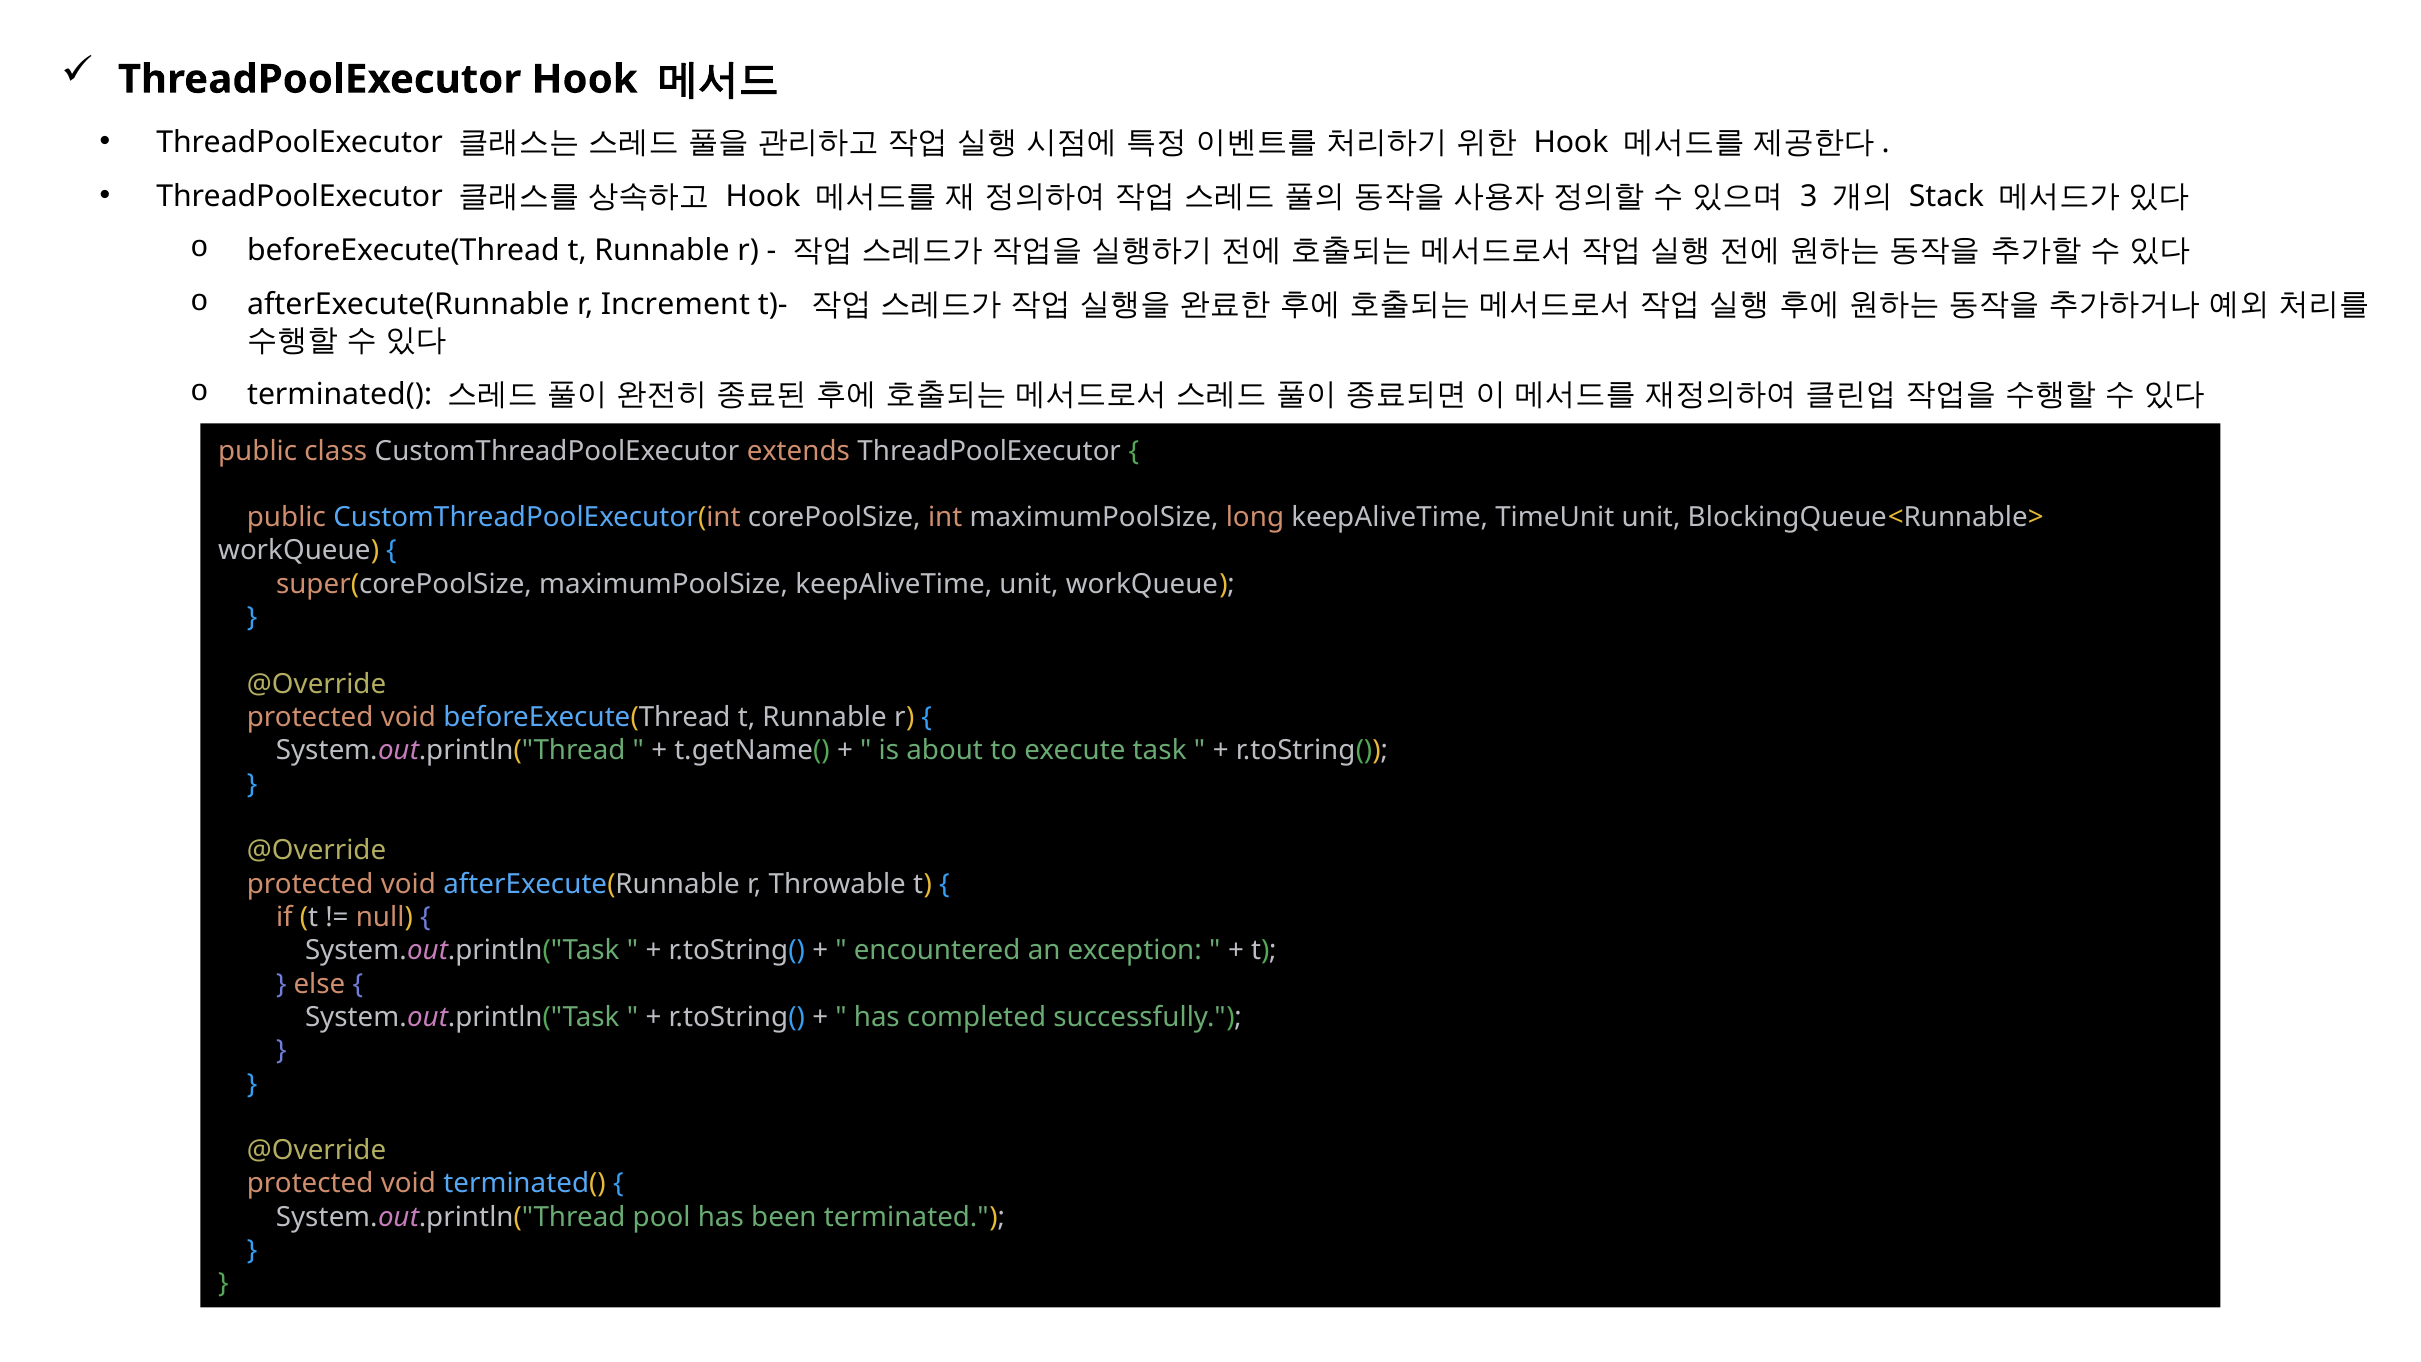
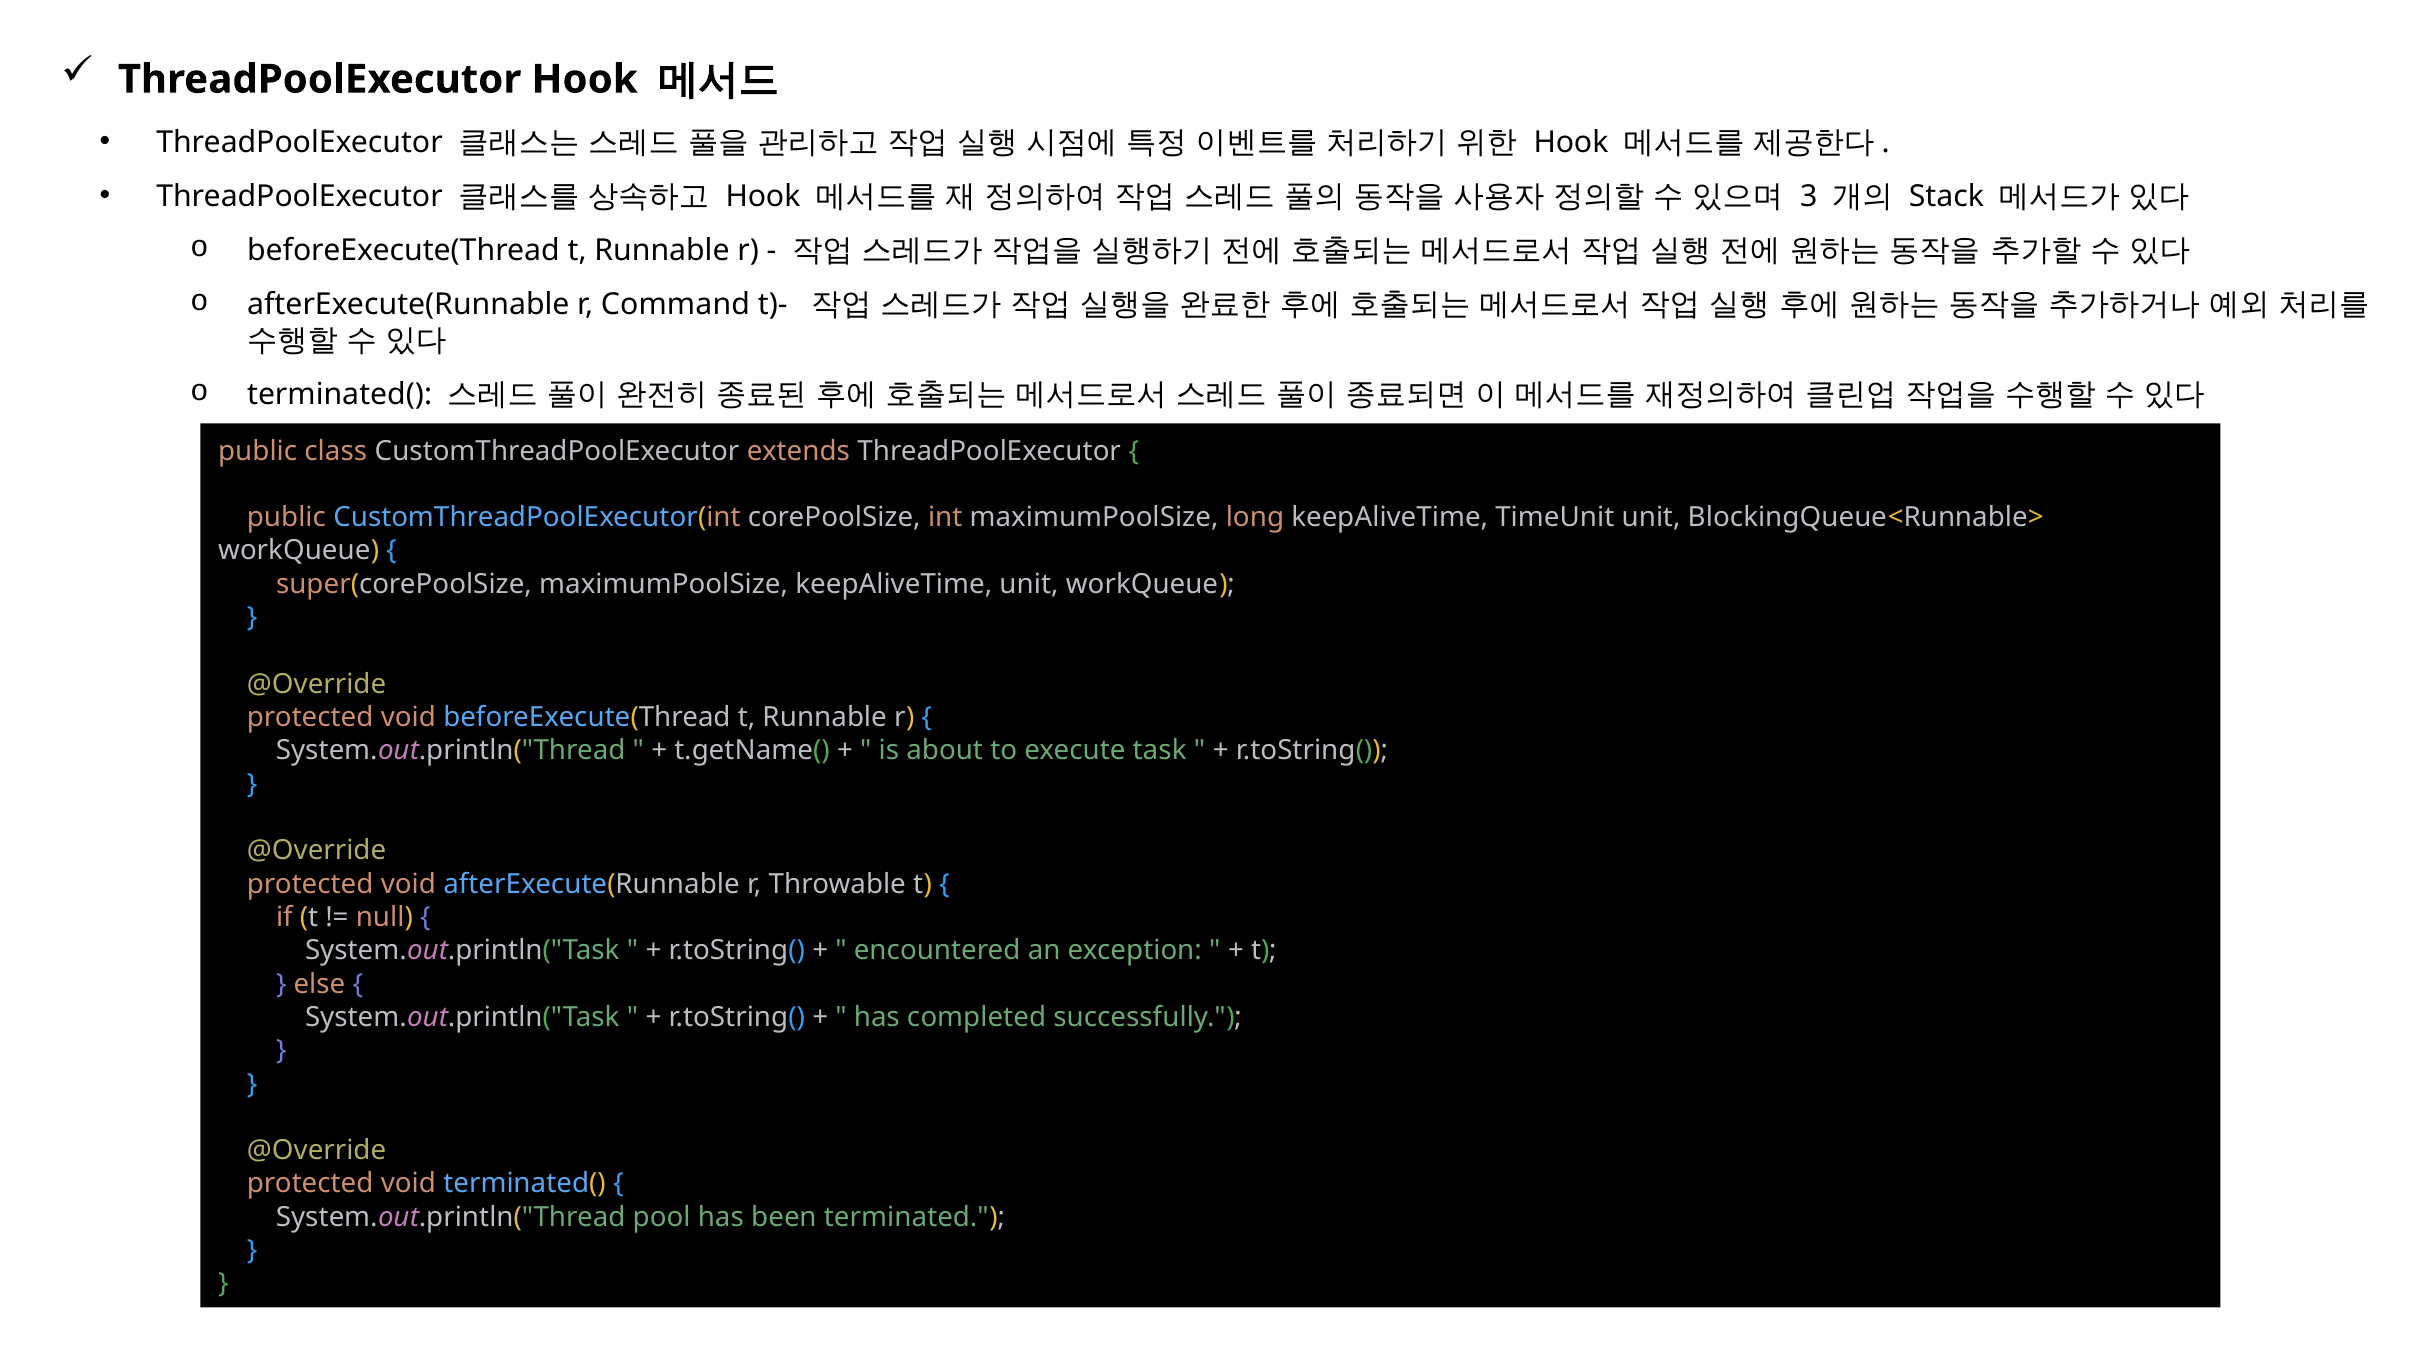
Increment: Increment -> Command (675, 304)
